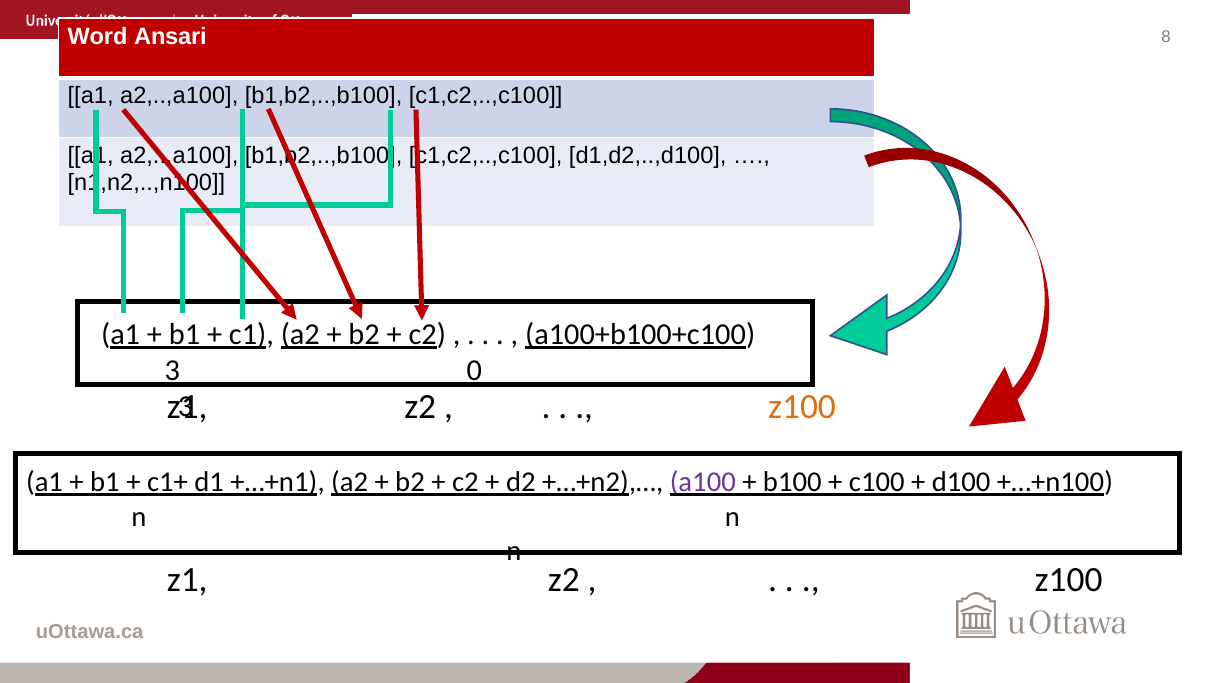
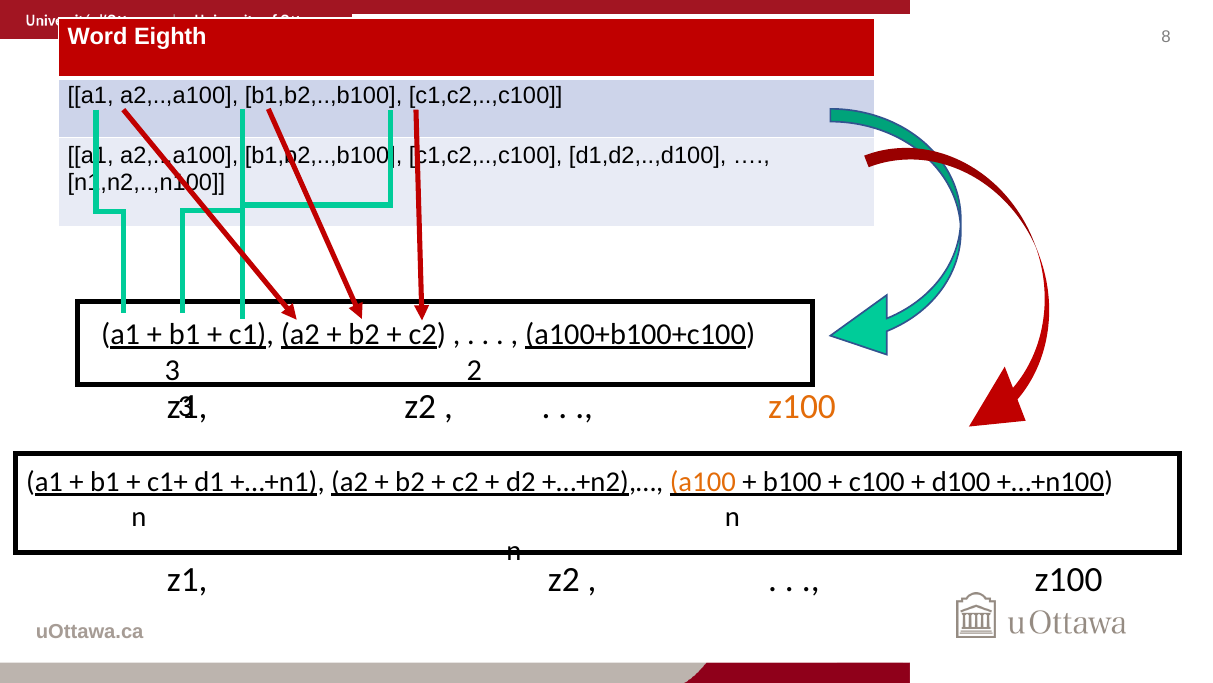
Ansari: Ansari -> Eighth (170, 36)
0: 0 -> 2 (474, 370)
a100 colour: purple -> orange (703, 482)
